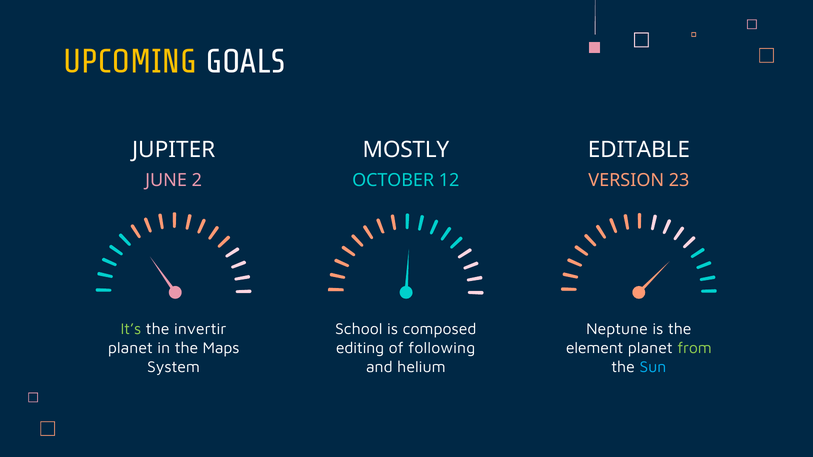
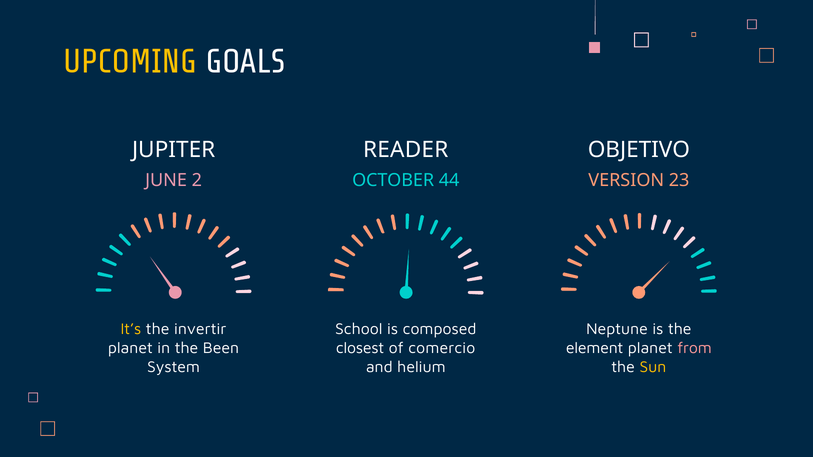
MOSTLY: MOSTLY -> READER (406, 150)
EDITABLE: EDITABLE -> OBJETIVO (639, 150)
12: 12 -> 44 (449, 180)
It’s colour: light green -> yellow (131, 329)
Maps: Maps -> Been (221, 348)
editing: editing -> closest (360, 348)
following: following -> comercio (442, 348)
from colour: light green -> pink (695, 348)
Sun colour: light blue -> yellow (653, 367)
